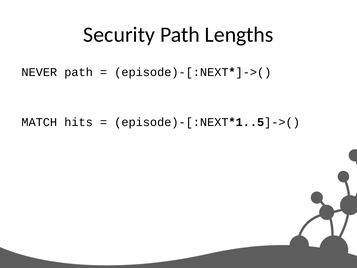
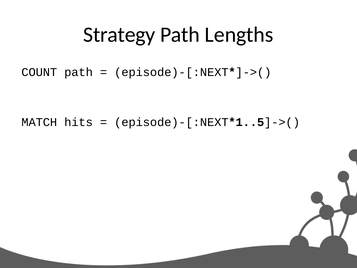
Security: Security -> Strategy (119, 35)
NEVER: NEVER -> COUNT (39, 72)
